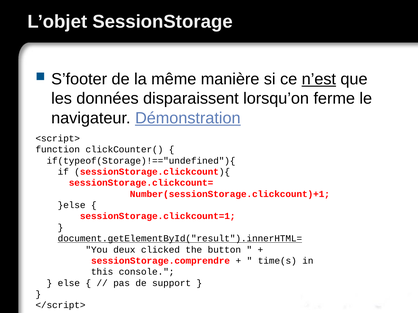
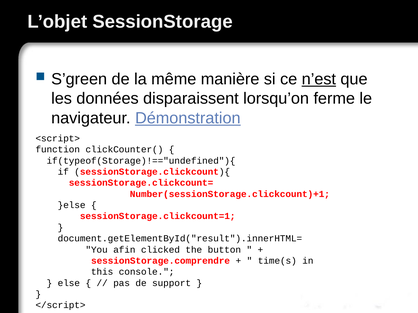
S’footer: S’footer -> S’green (79, 79)
document.getElementById("result").innerHTML= underline: present -> none (180, 239)
deux: deux -> afin (124, 250)
